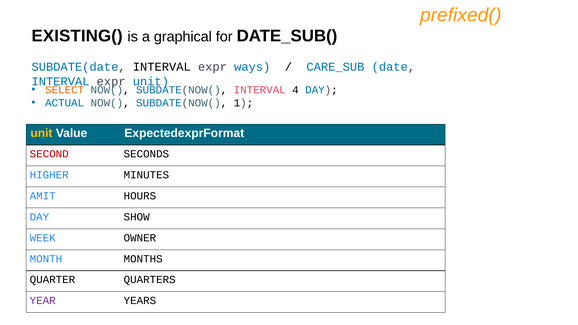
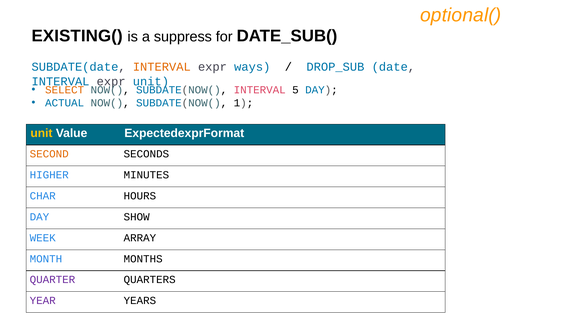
prefixed(: prefixed( -> optional( (461, 15)
graphical: graphical -> suppress (183, 37)
INTERVAL colour: black -> orange (162, 67)
CARE_SUB: CARE_SUB -> DROP_SUB (335, 67)
4: 4 -> 5 (295, 90)
SECOND colour: red -> orange (49, 154)
AMIT: AMIT -> CHAR (43, 196)
OWNER: OWNER -> ARRAY (140, 238)
QUARTER colour: black -> purple (52, 280)
